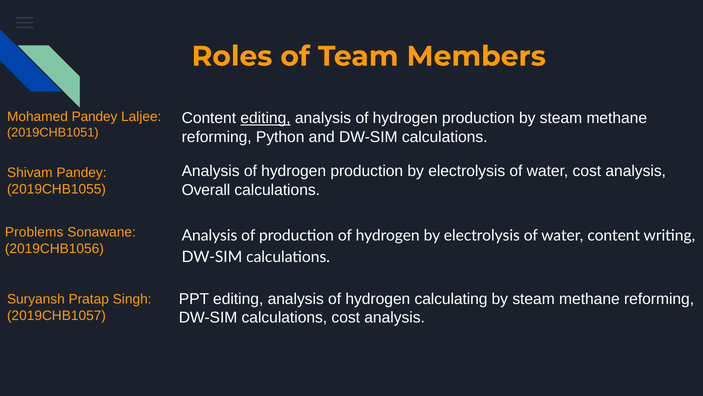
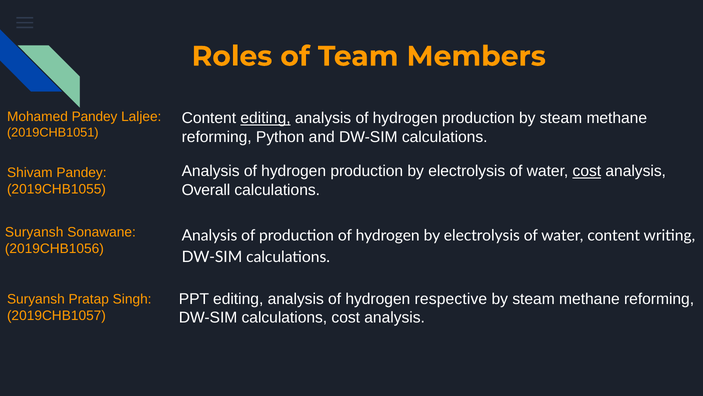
cost underline: none -> present (587, 171)
Problems: Problems -> Suryansh (34, 232)
calculating: calculating -> respective (451, 299)
